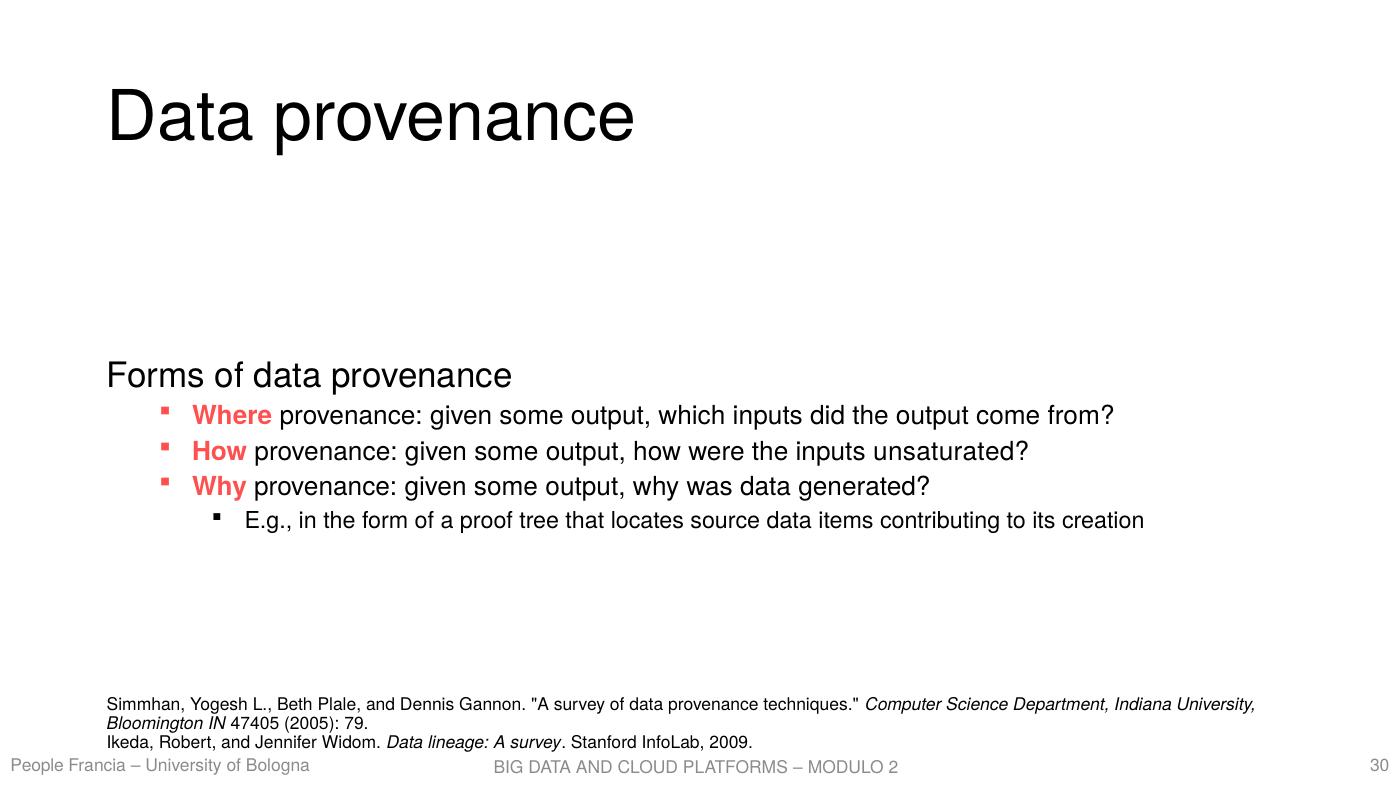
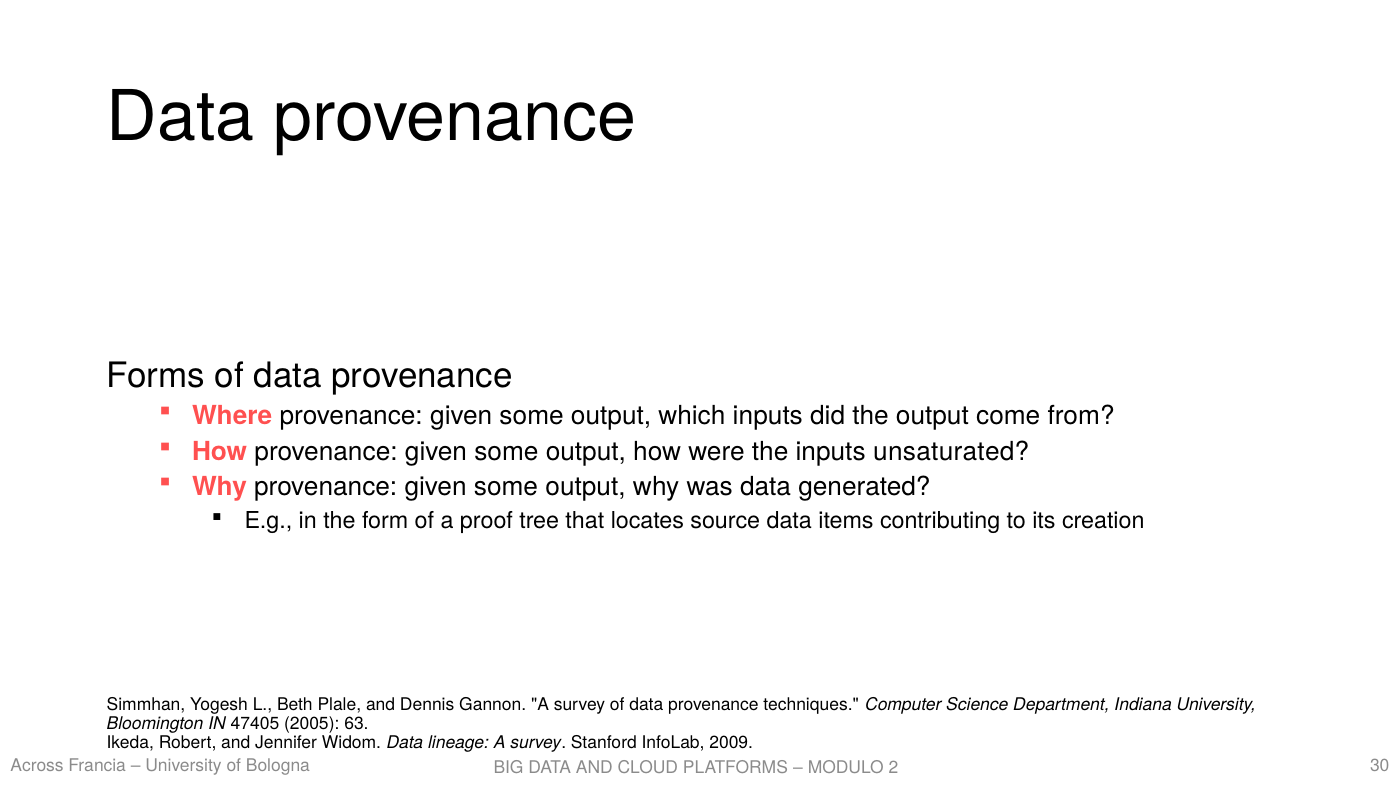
79: 79 -> 63 (356, 724)
People: People -> Across (37, 766)
